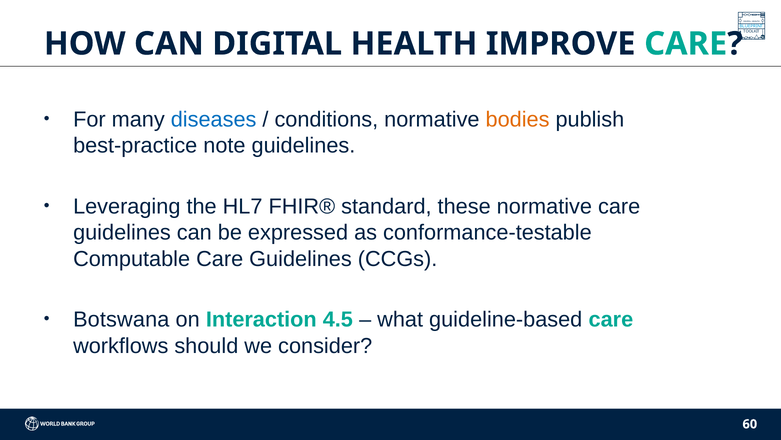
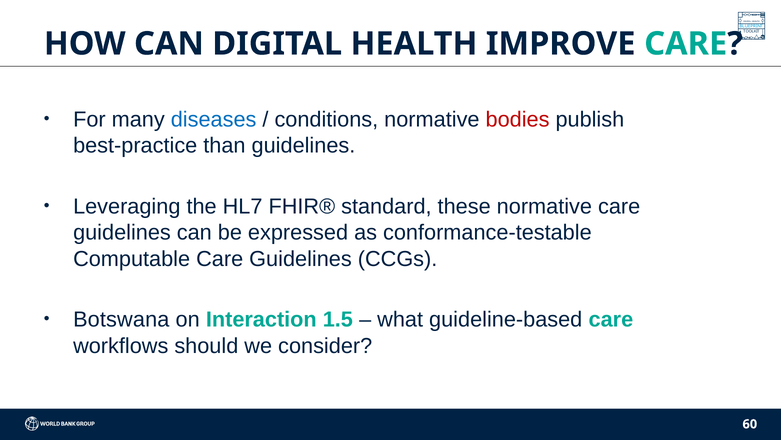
bodies colour: orange -> red (518, 119)
note: note -> than (224, 146)
4.5: 4.5 -> 1.5 (338, 319)
